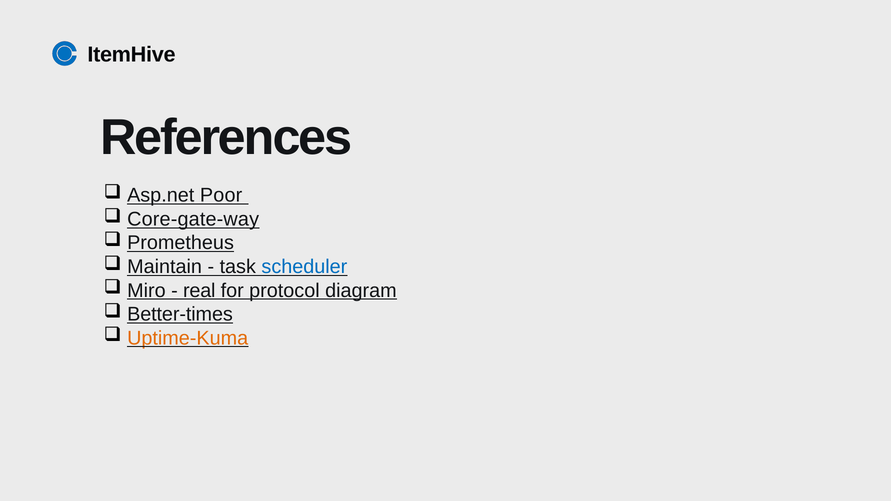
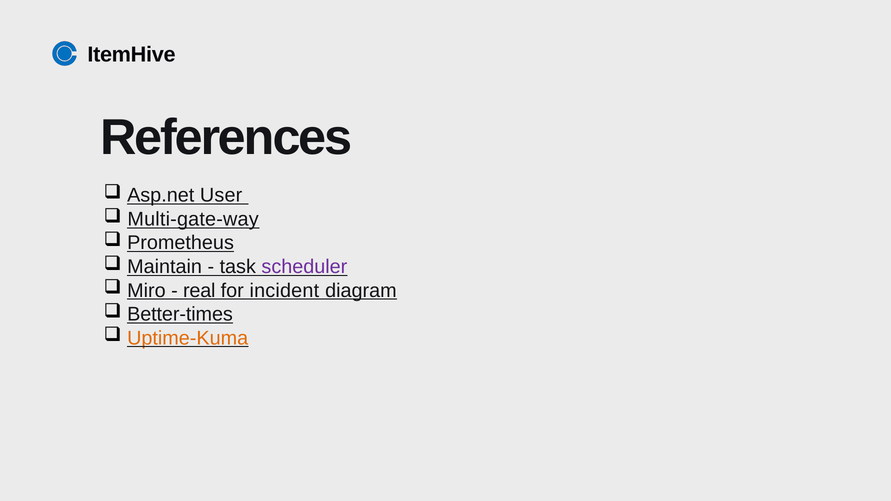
Poor: Poor -> User (221, 196)
Core-gate-way: Core-gate-way -> Multi-gate-way (193, 219)
scheduler colour: blue -> purple (304, 267)
protocol: protocol -> incident (284, 291)
